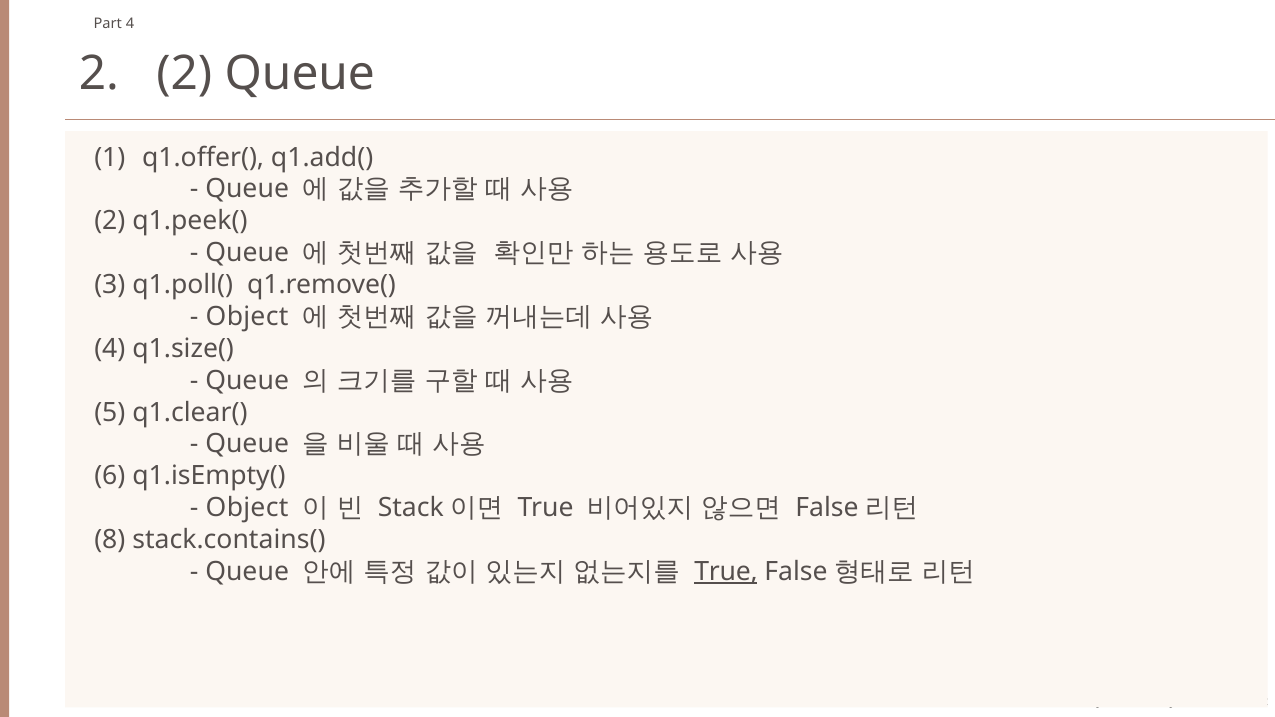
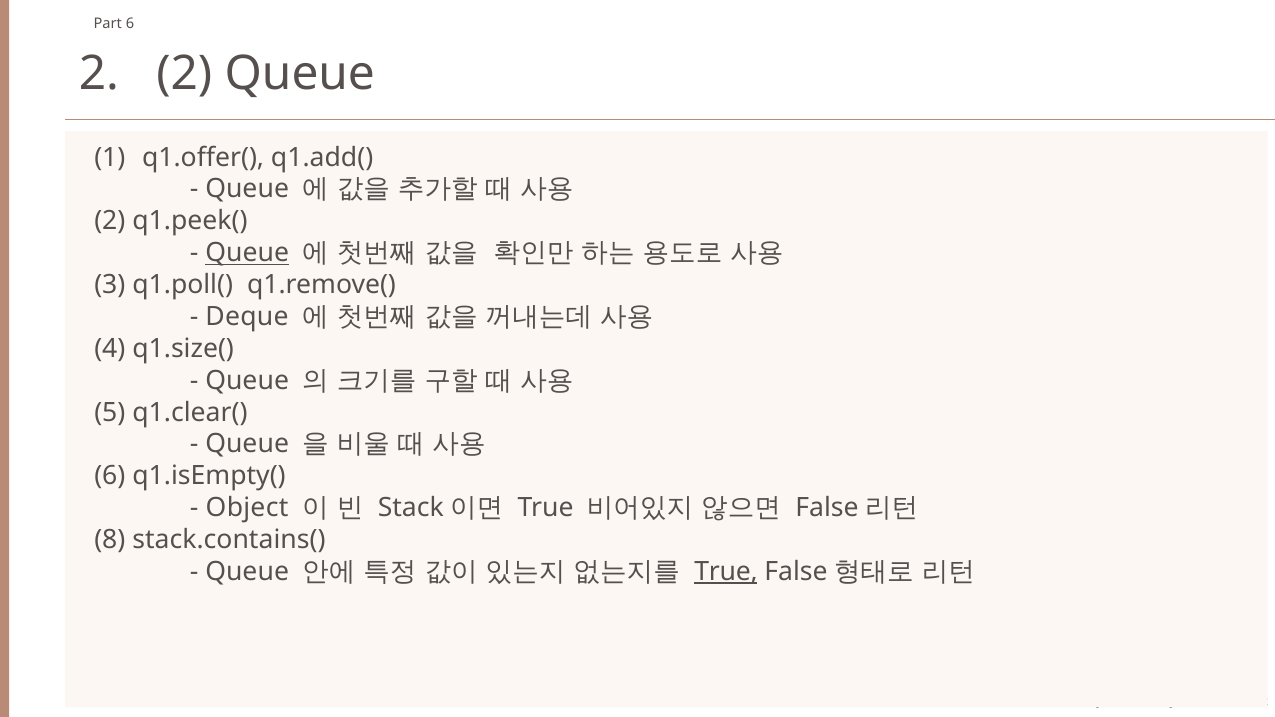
Part 4: 4 -> 6 (130, 24)
Queue underline: none -> present (247, 253)
Object: Object -> Deque (247, 317)
